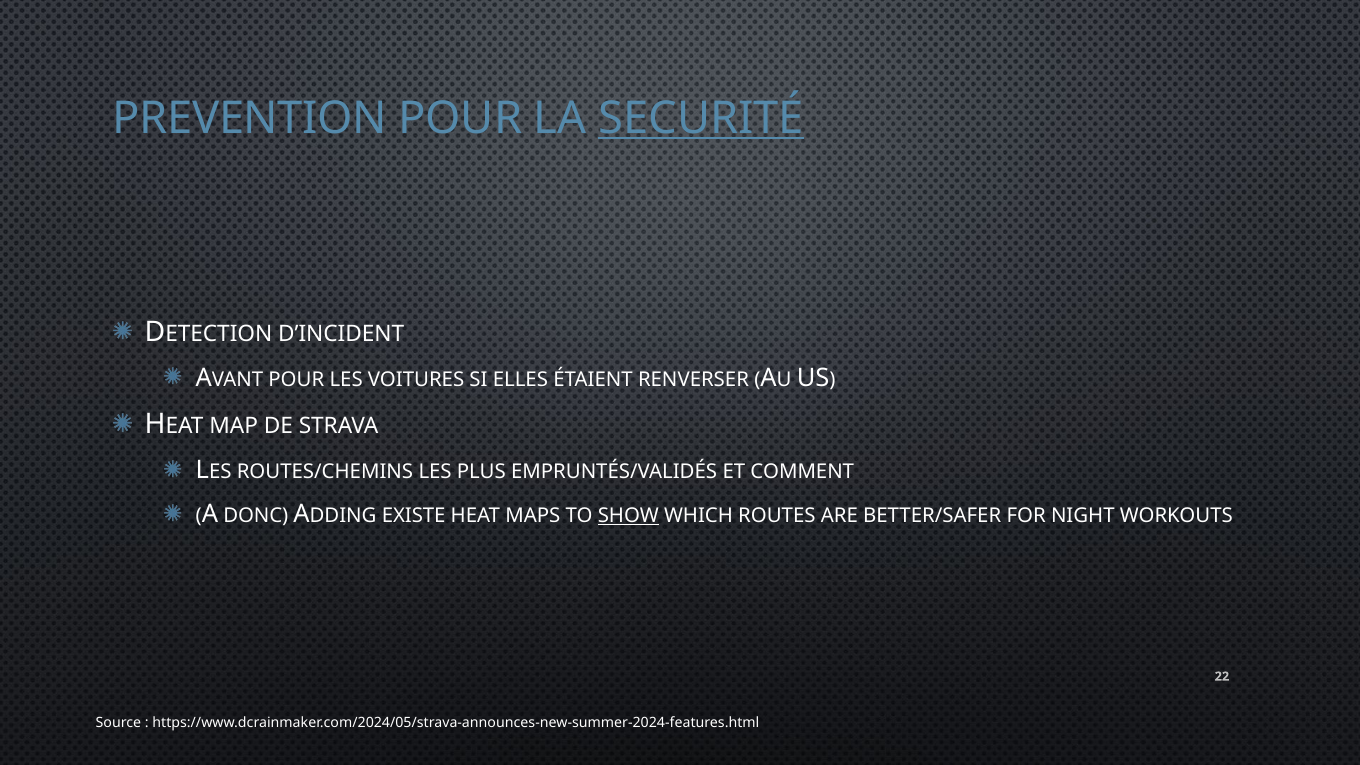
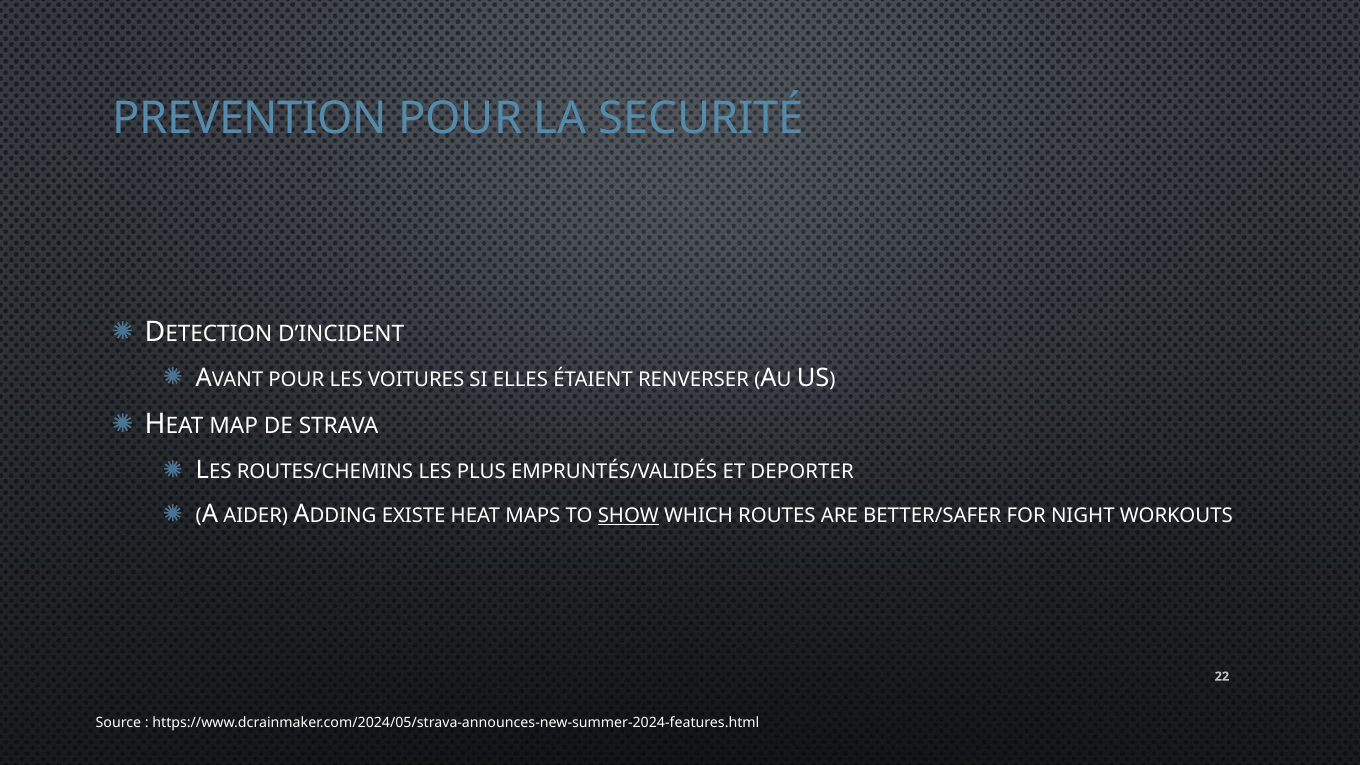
SECURITÉ underline: present -> none (701, 119)
COMMENT: COMMENT -> DEPORTER (802, 472)
DONC: DONC -> AIDER (256, 516)
